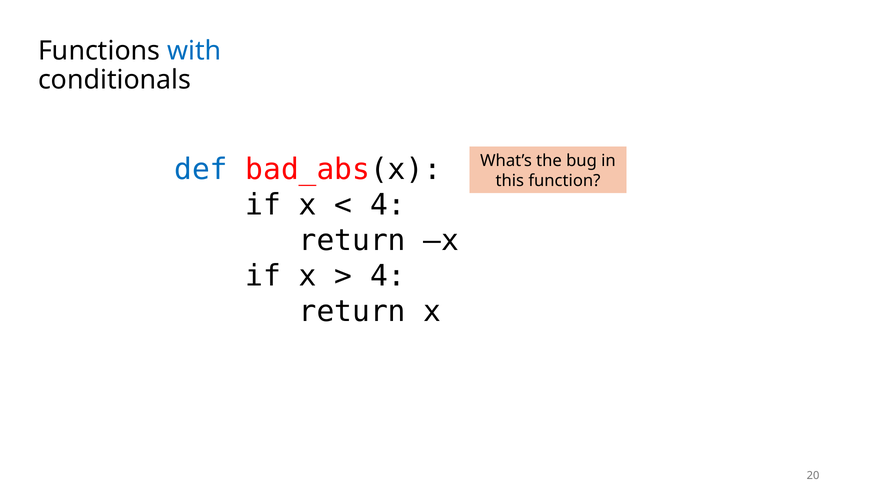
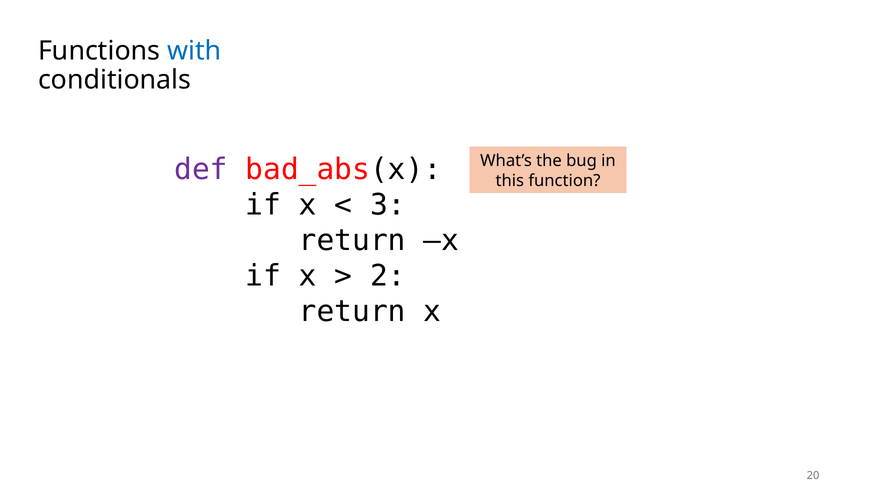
def colour: blue -> purple (201, 170)
4: 4 -> 3 (388, 205)
4: 4 -> 2 (388, 276)
